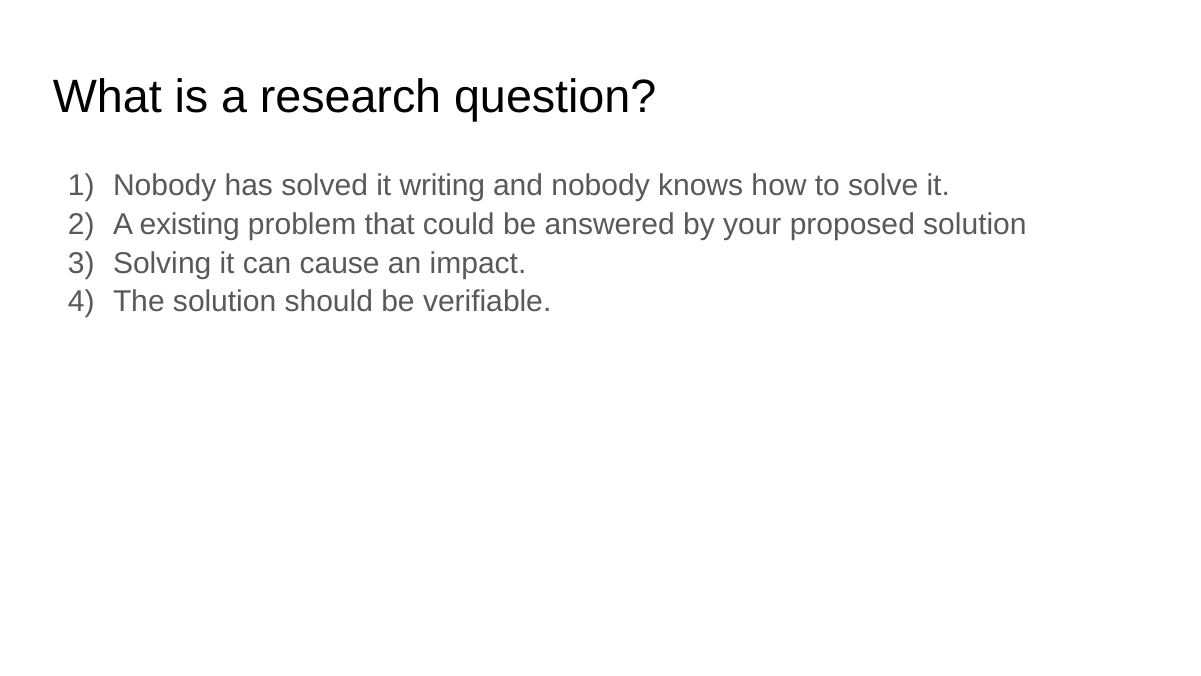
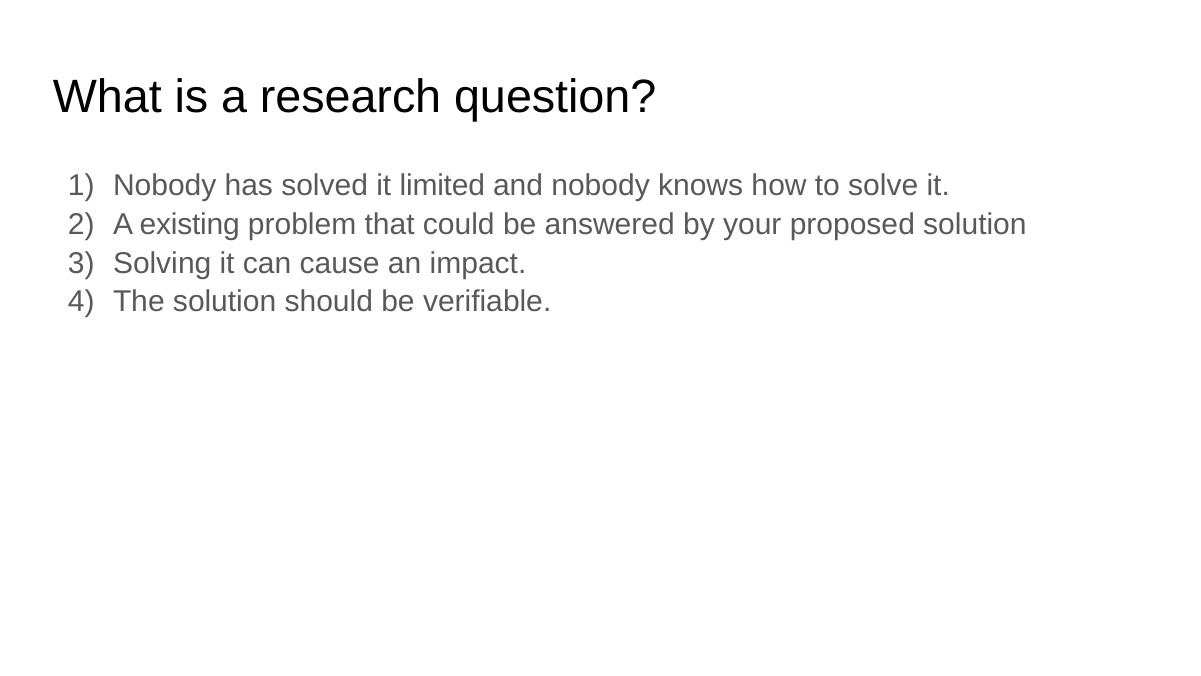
writing: writing -> limited (442, 186)
